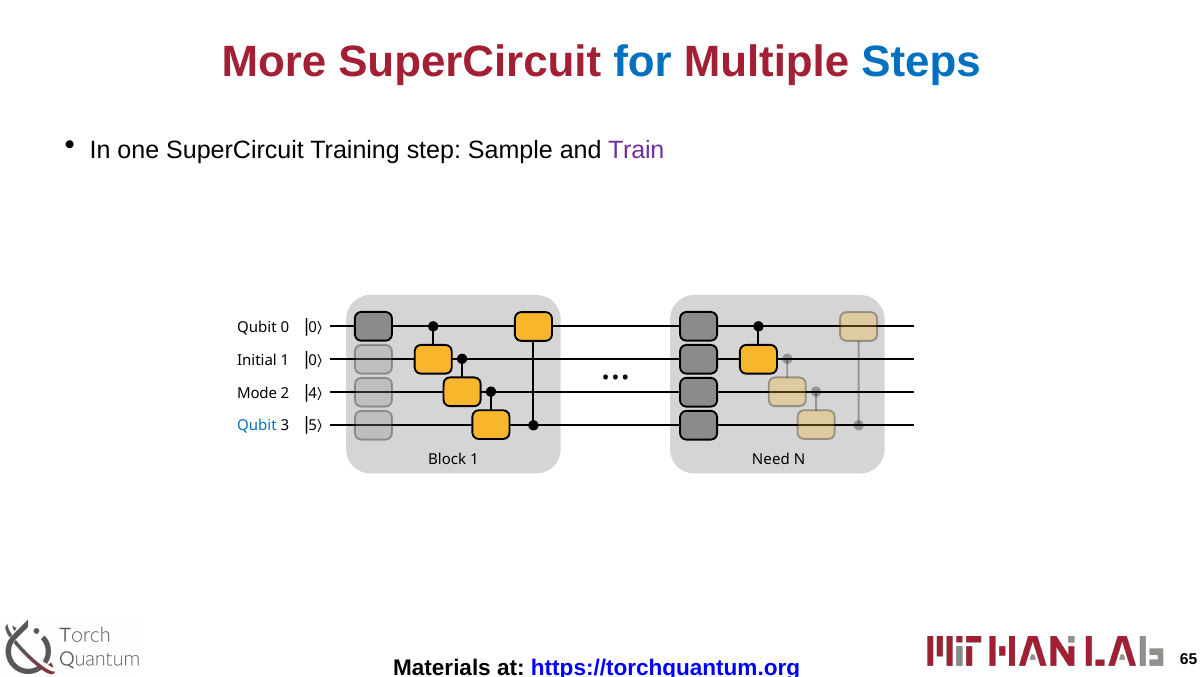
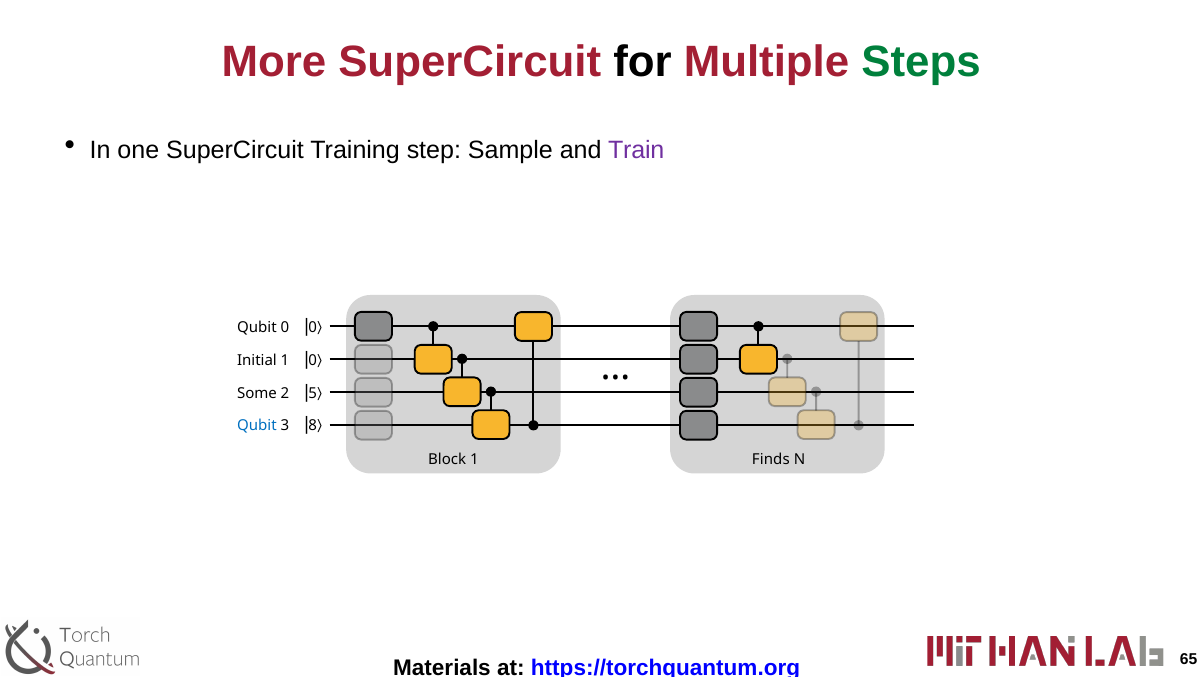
for colour: blue -> black (642, 62)
Steps colour: blue -> green (921, 62)
Mode: Mode -> Some (257, 393)
4: 4 -> 5 (313, 393)
5: 5 -> 8 (313, 426)
Need: Need -> Finds (771, 459)
